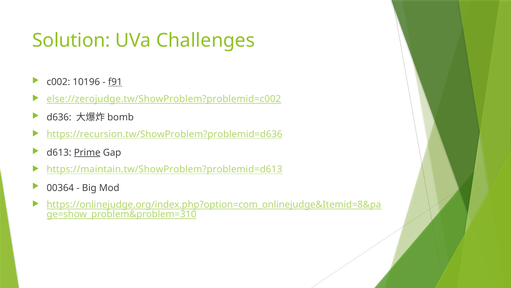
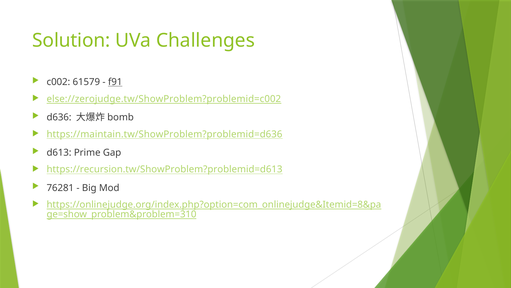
10196: 10196 -> 61579 (86, 82)
https://recursion.tw/ShowProblem?problemid=d636: https://recursion.tw/ShowProblem?problemid=d636 -> https://maintain.tw/ShowProblem?problemid=d636 (164, 134)
Prime underline: present -> none (87, 152)
https://maintain.tw/ShowProblem?problemid=d613: https://maintain.tw/ShowProblem?problemid=d613 -> https://recursion.tw/ShowProblem?problemid=d613 (165, 169)
00364: 00364 -> 76281 (60, 187)
